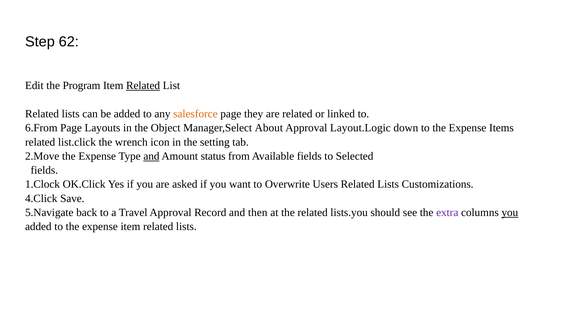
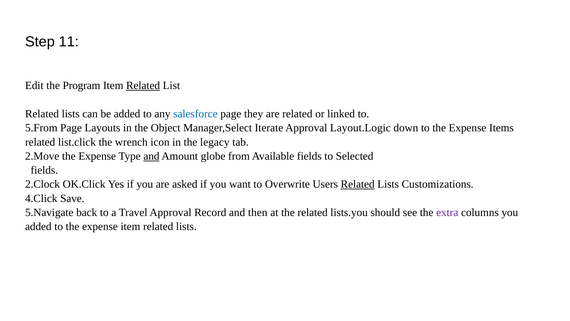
62: 62 -> 11 (69, 42)
salesforce colour: orange -> blue (195, 114)
6.From: 6.From -> 5.From (41, 128)
About: About -> Iterate (269, 128)
setting: setting -> legacy (215, 142)
status: status -> globe (213, 156)
1.Clock: 1.Clock -> 2.Clock (43, 184)
Related underline: none -> present (358, 184)
you underline: present -> none (510, 212)
